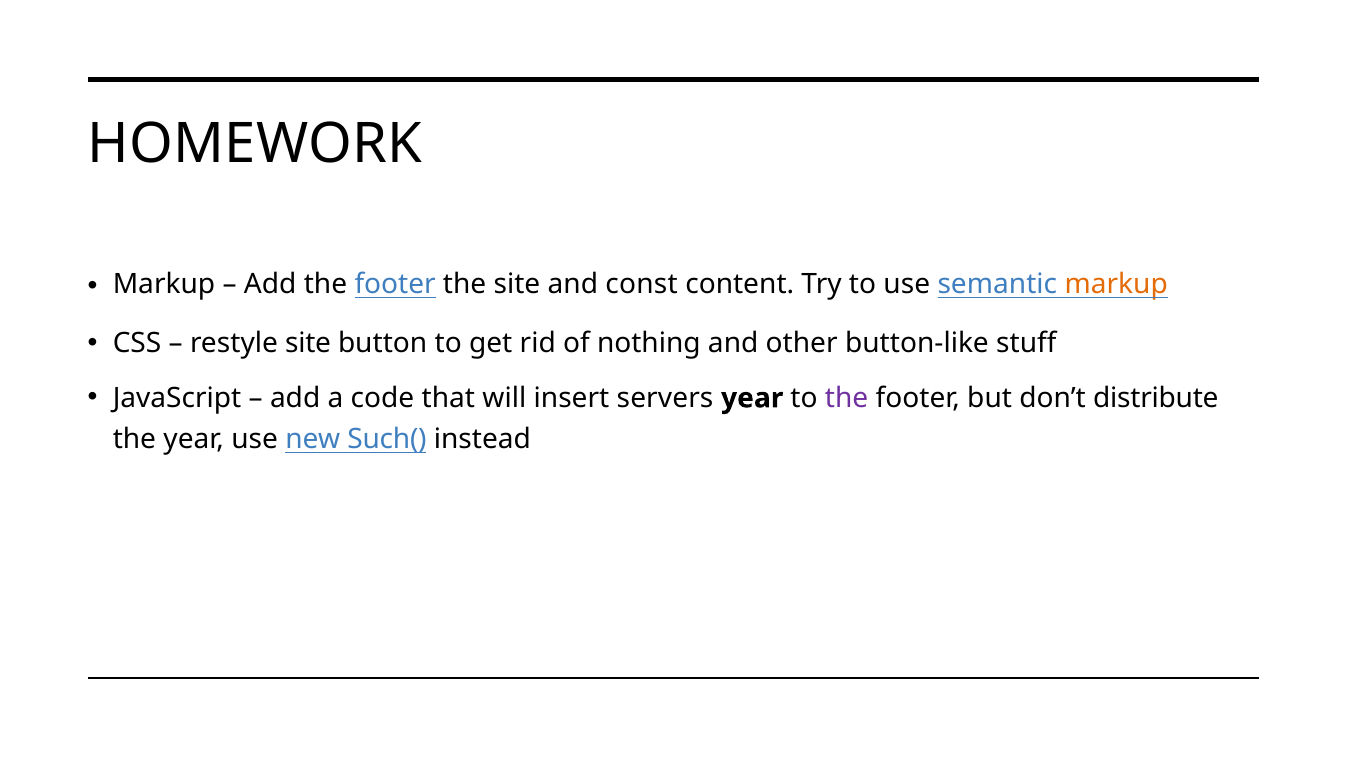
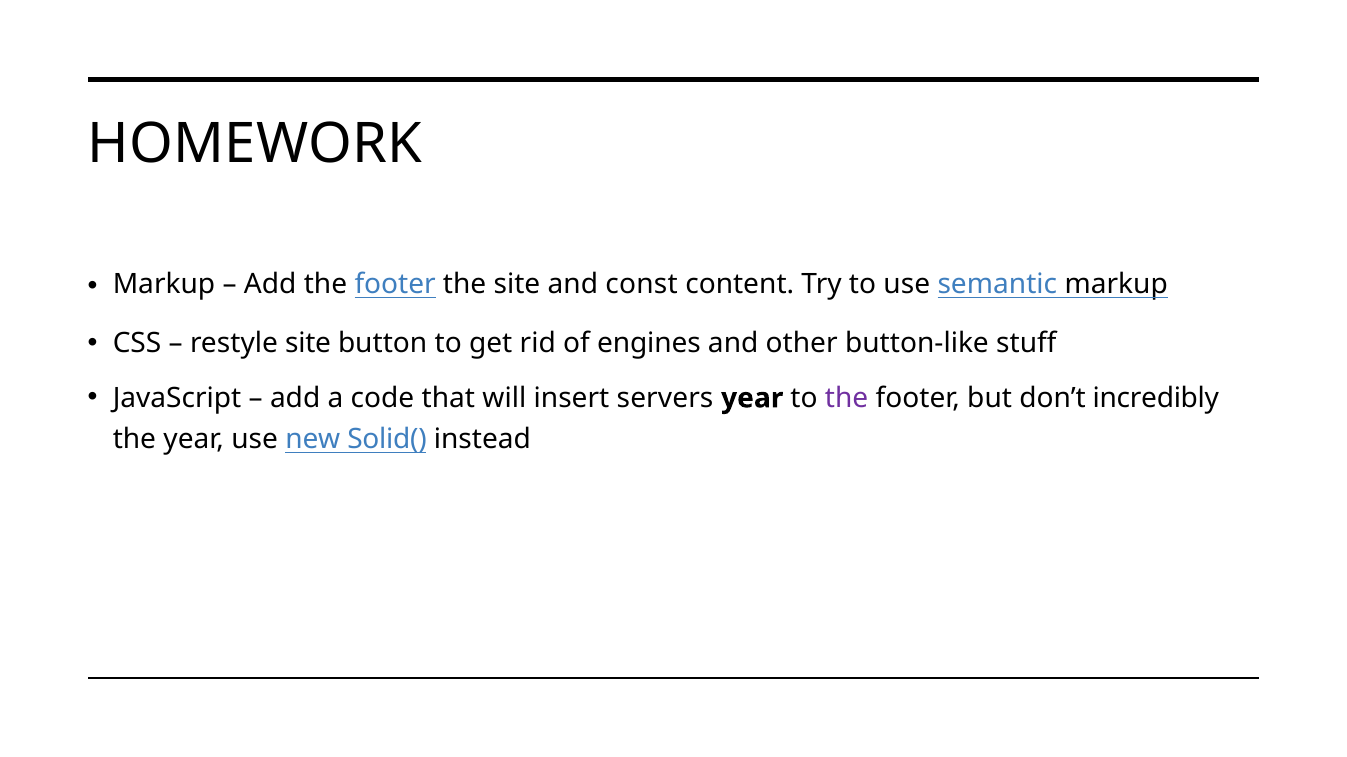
markup colour: orange -> black (1116, 285)
nothing: nothing -> engines (649, 344)
distribute: distribute -> incredibly (1156, 398)
Such(: Such( -> Solid( (387, 440)
